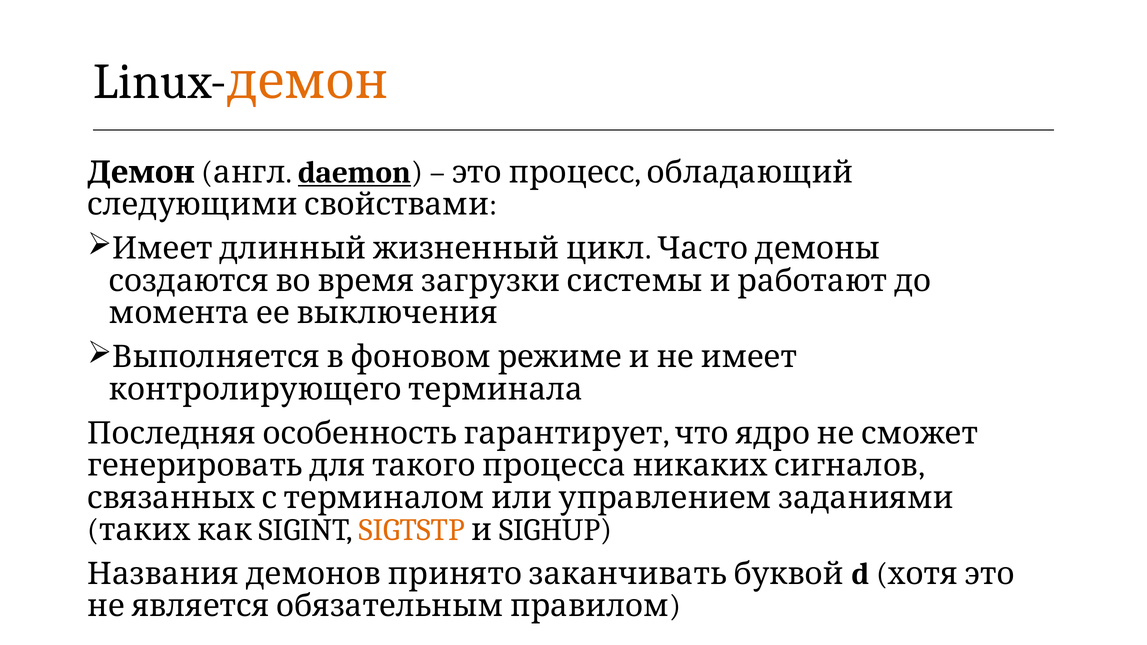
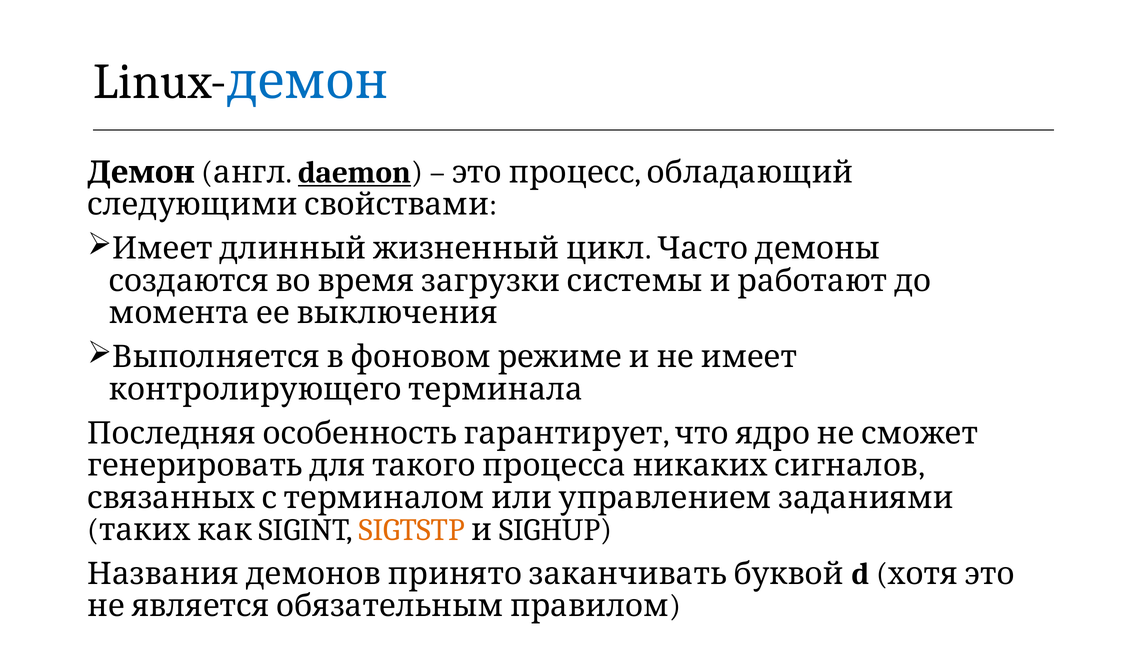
демон colour: orange -> blue (307, 82)
